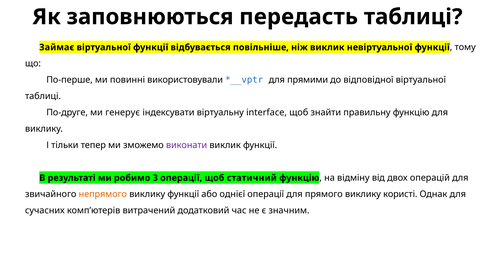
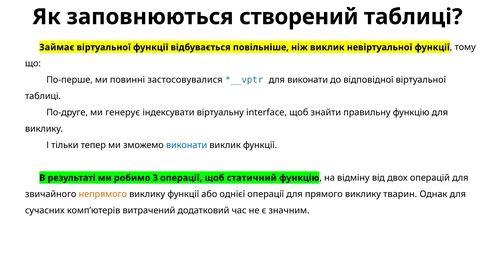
передасть: передасть -> створений (299, 17)
використовували: використовували -> застосовувалися (185, 80)
для прямими: прямими -> виконати (308, 80)
виконати colour: purple -> blue (187, 145)
користі: користі -> тварин (400, 194)
